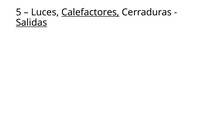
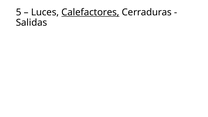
Salidas underline: present -> none (31, 23)
